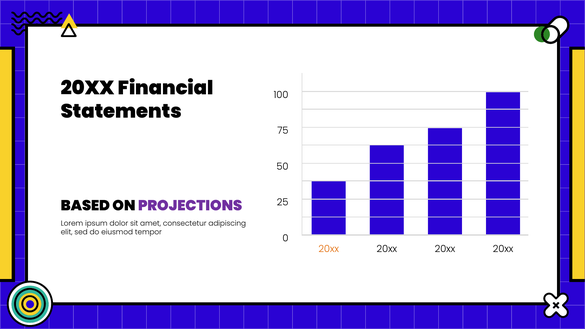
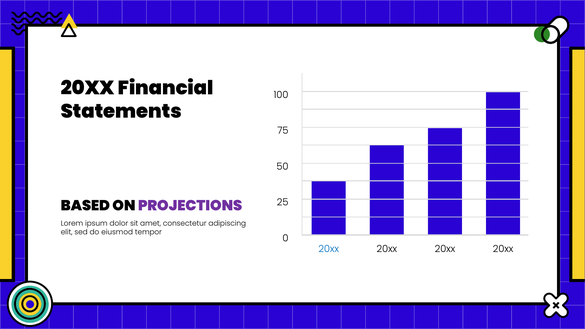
20xx colour: orange -> blue (329, 249)
